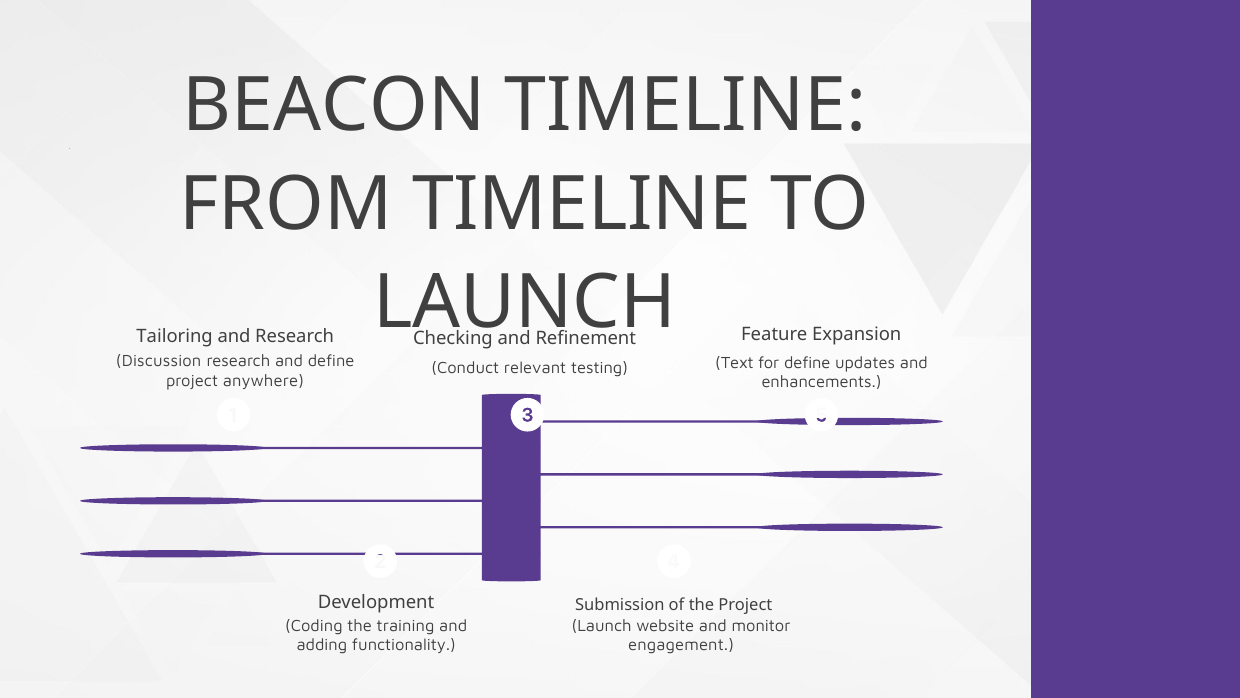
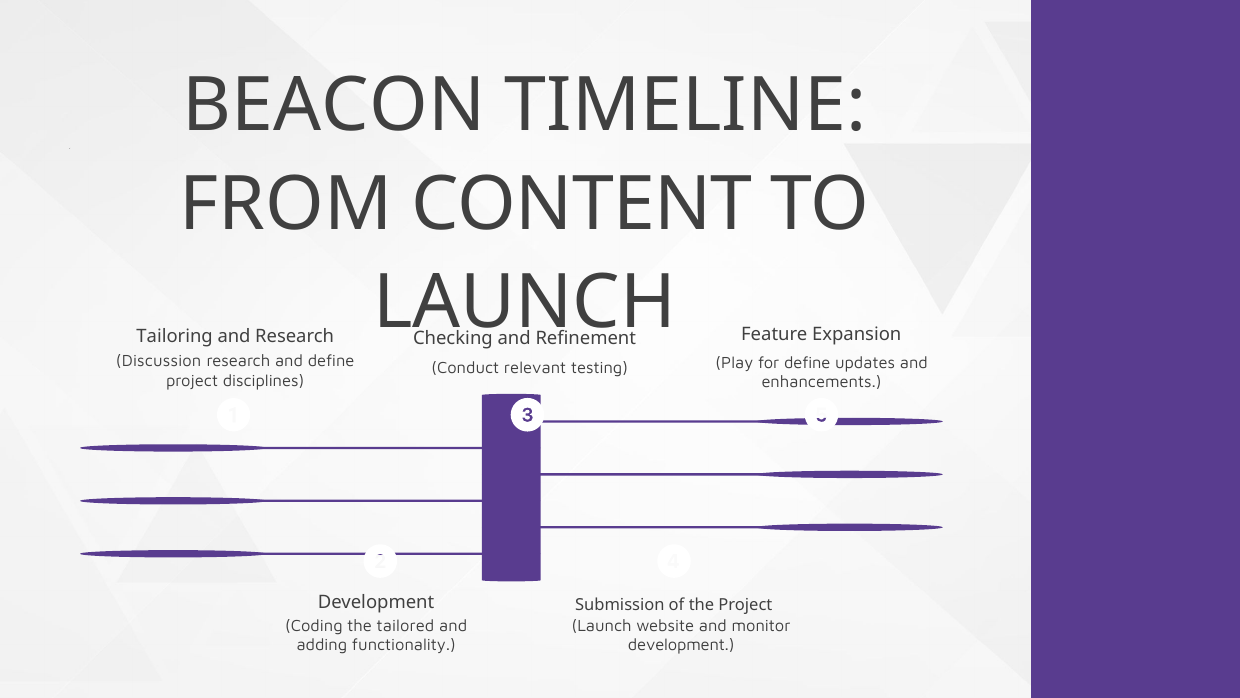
FROM TIMELINE: TIMELINE -> CONTENT (582, 204)
Text: Text -> Play (734, 362)
anywhere: anywhere -> disciplines (264, 380)
training: training -> tailored (406, 626)
engagement: engagement -> development (681, 645)
